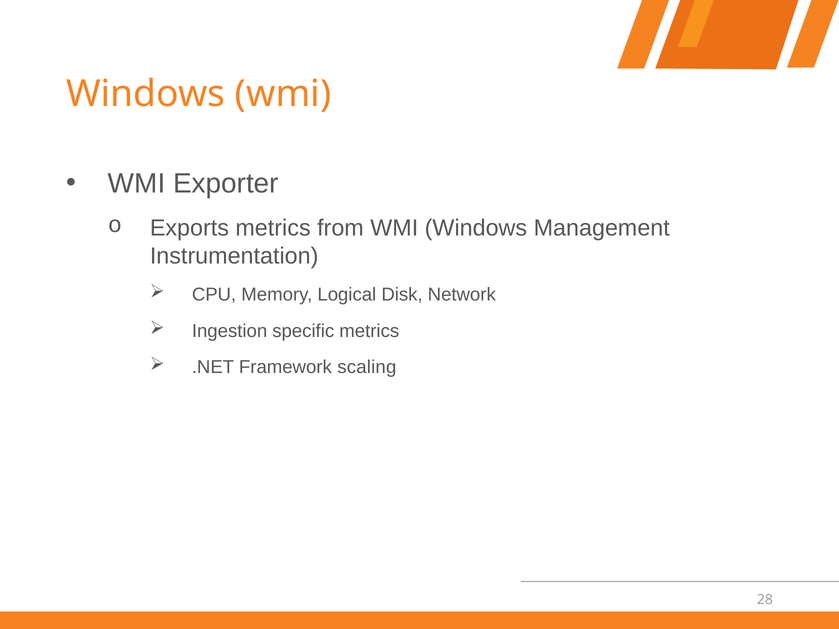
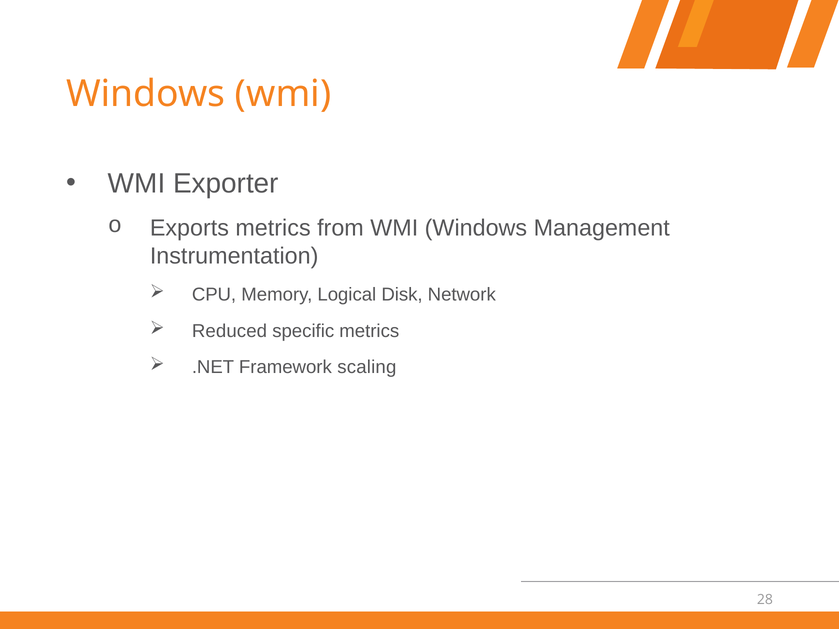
Ingestion: Ingestion -> Reduced (229, 331)
